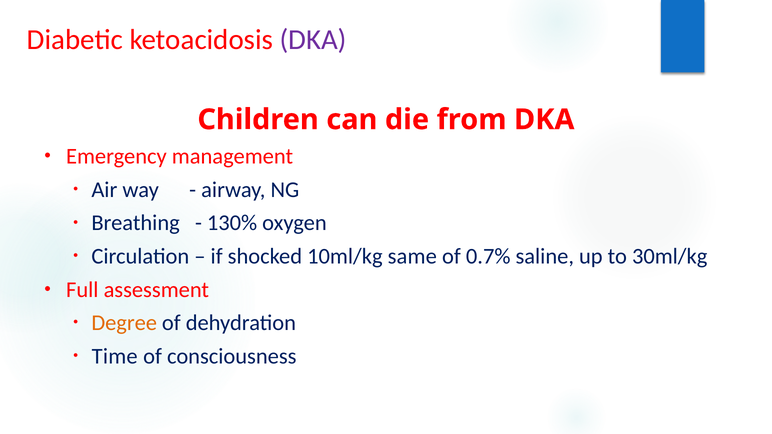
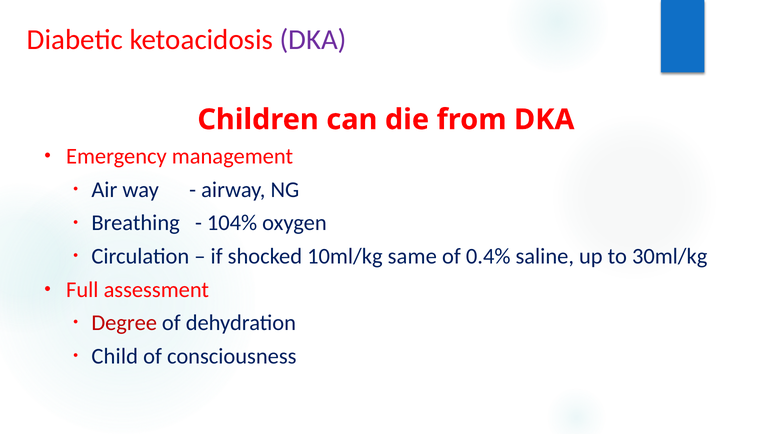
130%: 130% -> 104% (232, 223)
0.7%: 0.7% -> 0.4% (488, 257)
Degree colour: orange -> red (124, 323)
Time: Time -> Child (115, 356)
